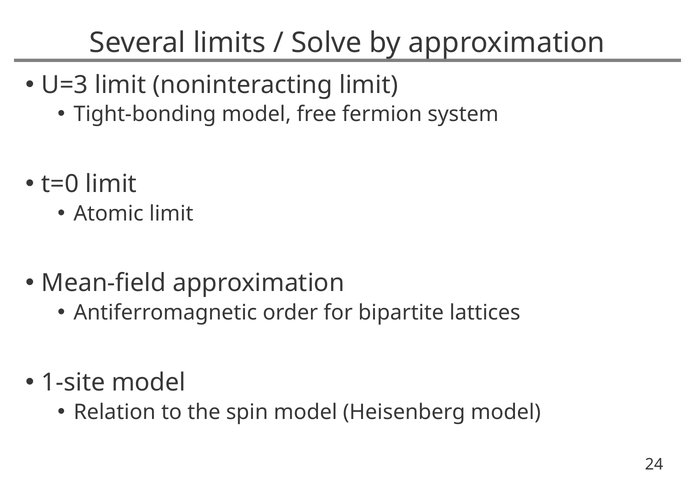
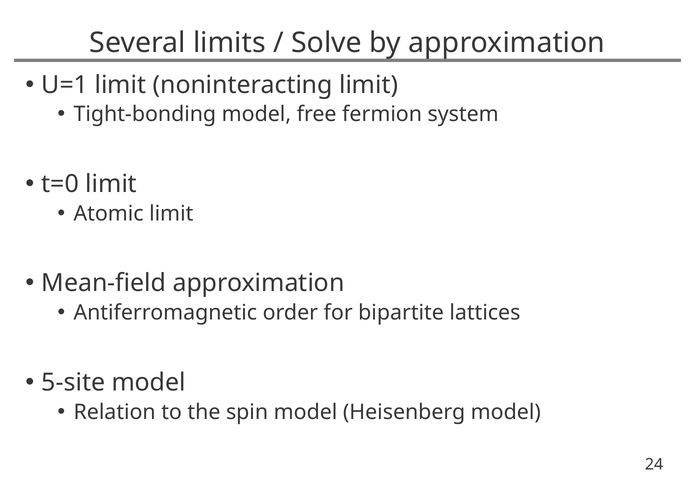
U=3: U=3 -> U=1 (65, 85)
1-site: 1-site -> 5-site (73, 383)
